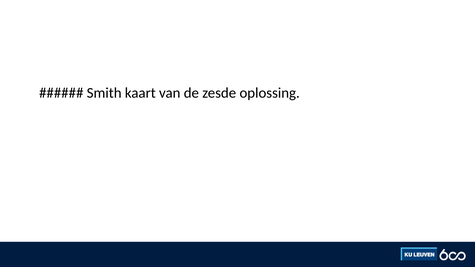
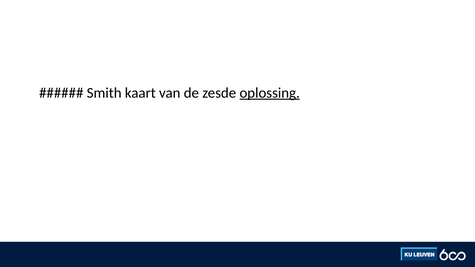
oplossing underline: none -> present (270, 93)
